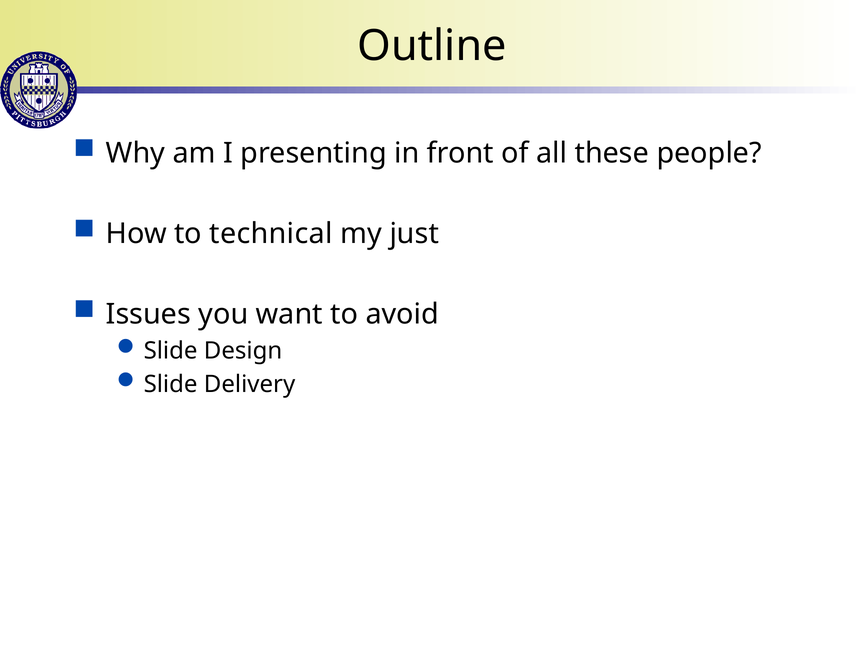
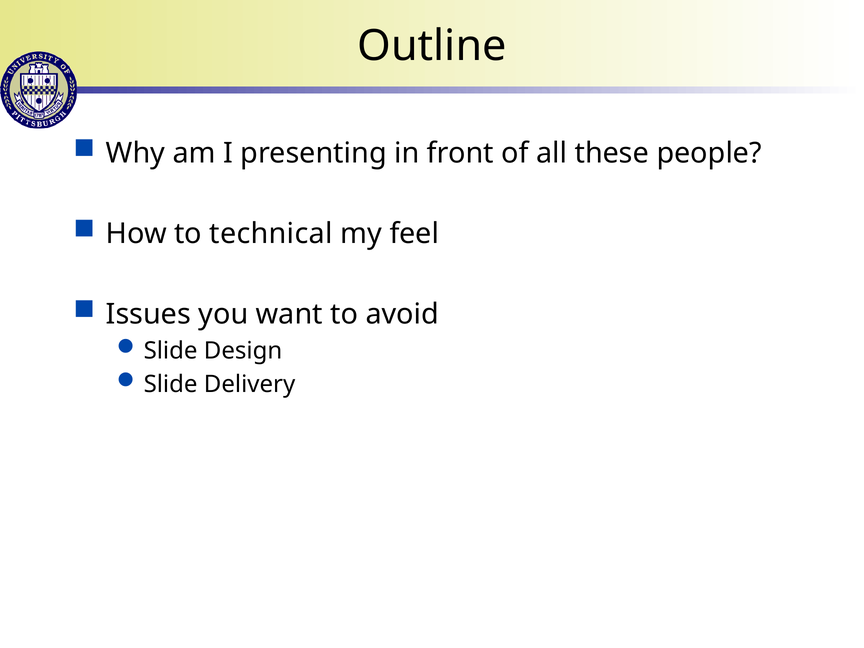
just: just -> feel (414, 234)
